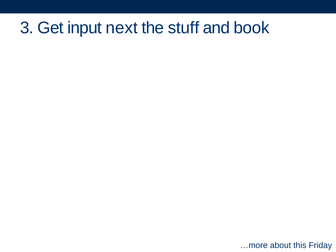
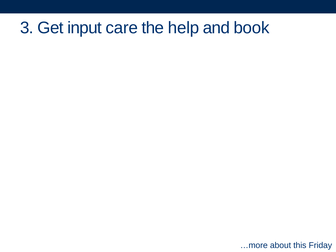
next: next -> care (122, 28)
stuff: stuff -> help (184, 28)
